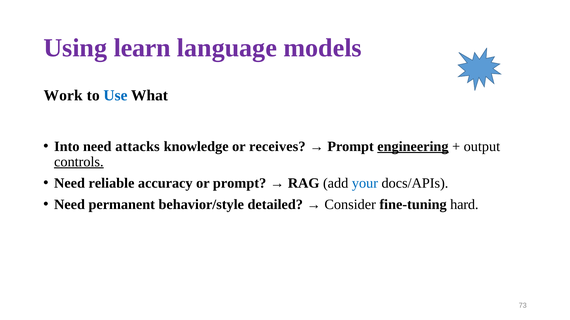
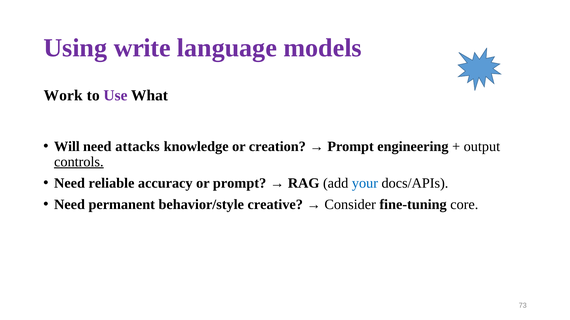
learn: learn -> write (142, 48)
Use colour: blue -> purple (115, 96)
Into: Into -> Will (67, 147)
receives: receives -> creation (277, 147)
engineering underline: present -> none (413, 147)
detailed: detailed -> creative (275, 205)
hard: hard -> core (464, 205)
